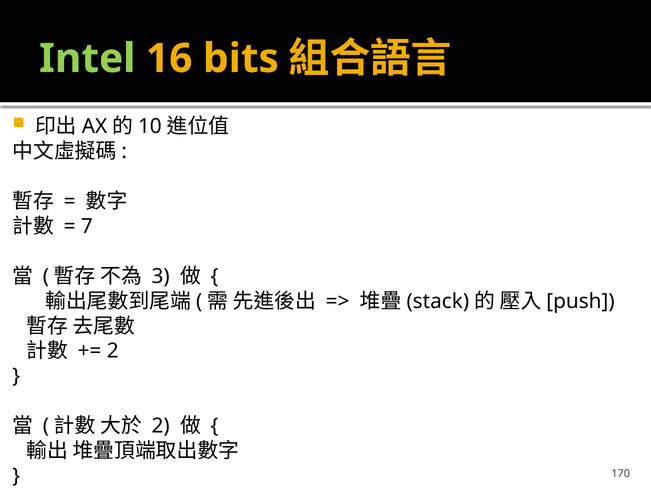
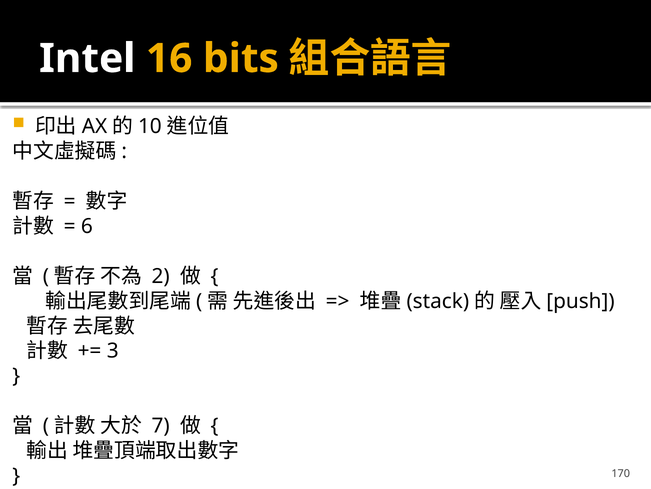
Intel colour: light green -> white (87, 58)
7: 7 -> 6 (87, 226)
3: 3 -> 2 (161, 276)
2: 2 -> 3 (113, 351)
2: 2 -> 7 (161, 425)
